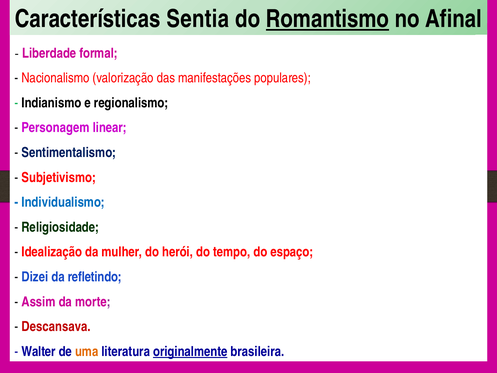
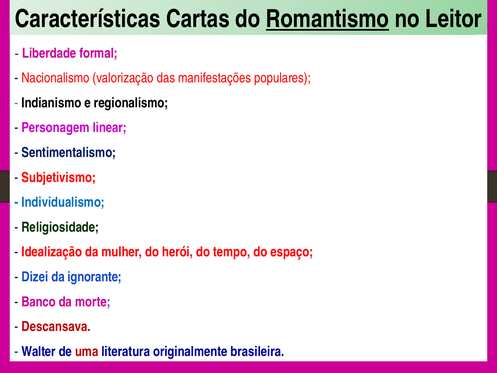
Sentia: Sentia -> Cartas (198, 19)
Afinal: Afinal -> Leitor (454, 19)
refletindo: refletindo -> ignorante (95, 277)
Assim: Assim -> Banco (39, 302)
uma colour: orange -> red (87, 351)
originalmente underline: present -> none (190, 351)
